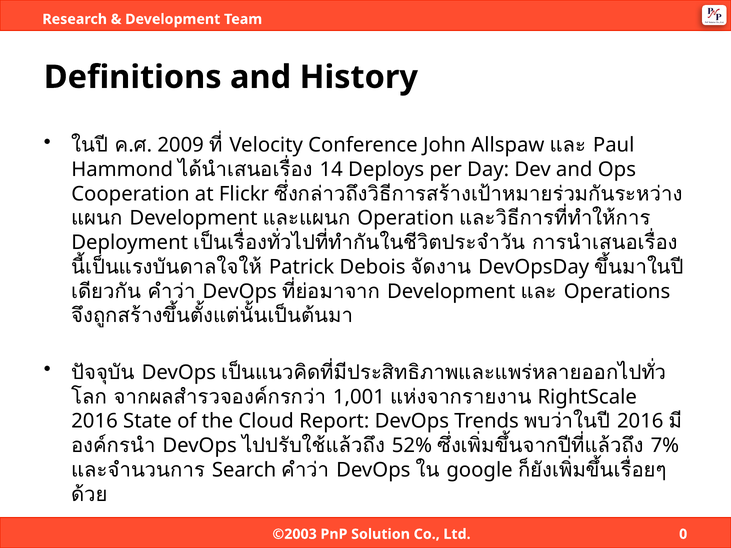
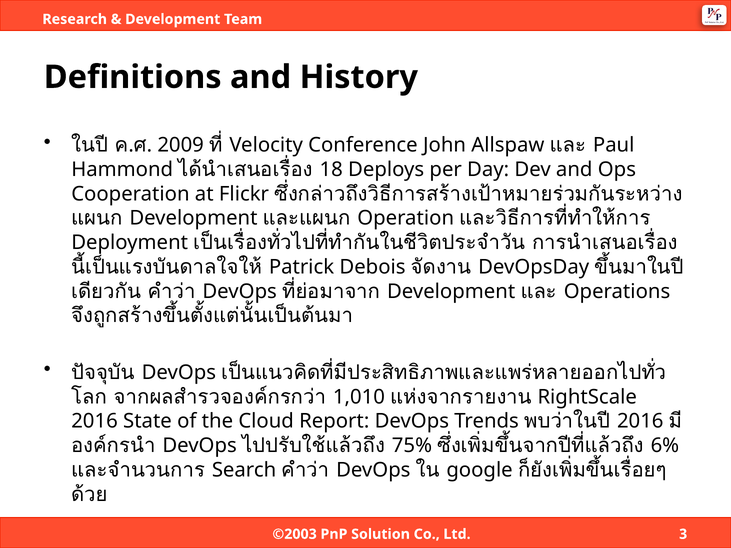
14: 14 -> 18 (331, 170)
1,001: 1,001 -> 1,010 (359, 397)
52%: 52% -> 75% (412, 446)
7%: 7% -> 6% (665, 446)
0: 0 -> 3 (683, 534)
